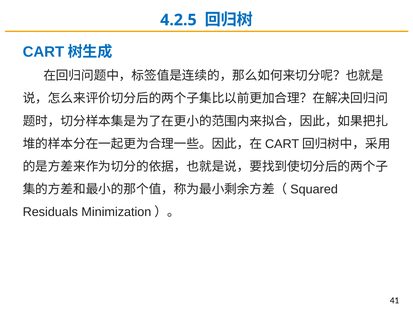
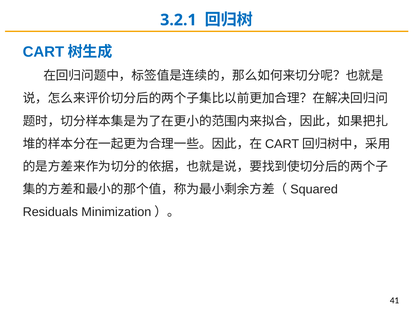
4.2.5: 4.2.5 -> 3.2.1 (178, 20)
